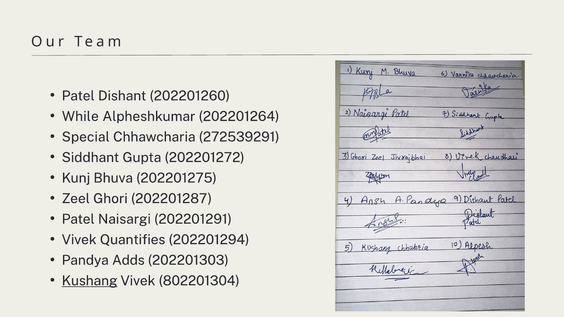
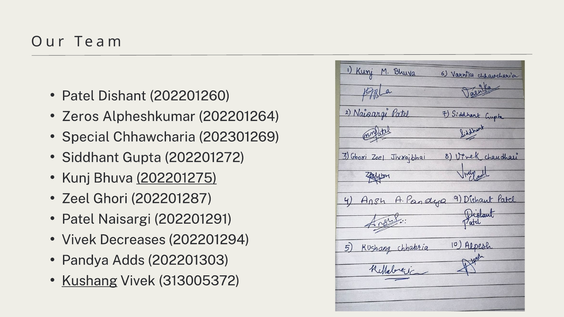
While: While -> Zeros (80, 117)
272539291: 272539291 -> 202301269 (239, 137)
202201275 underline: none -> present (176, 178)
Quantifies: Quantifies -> Decreases (133, 240)
802201304: 802201304 -> 313005372 (199, 281)
